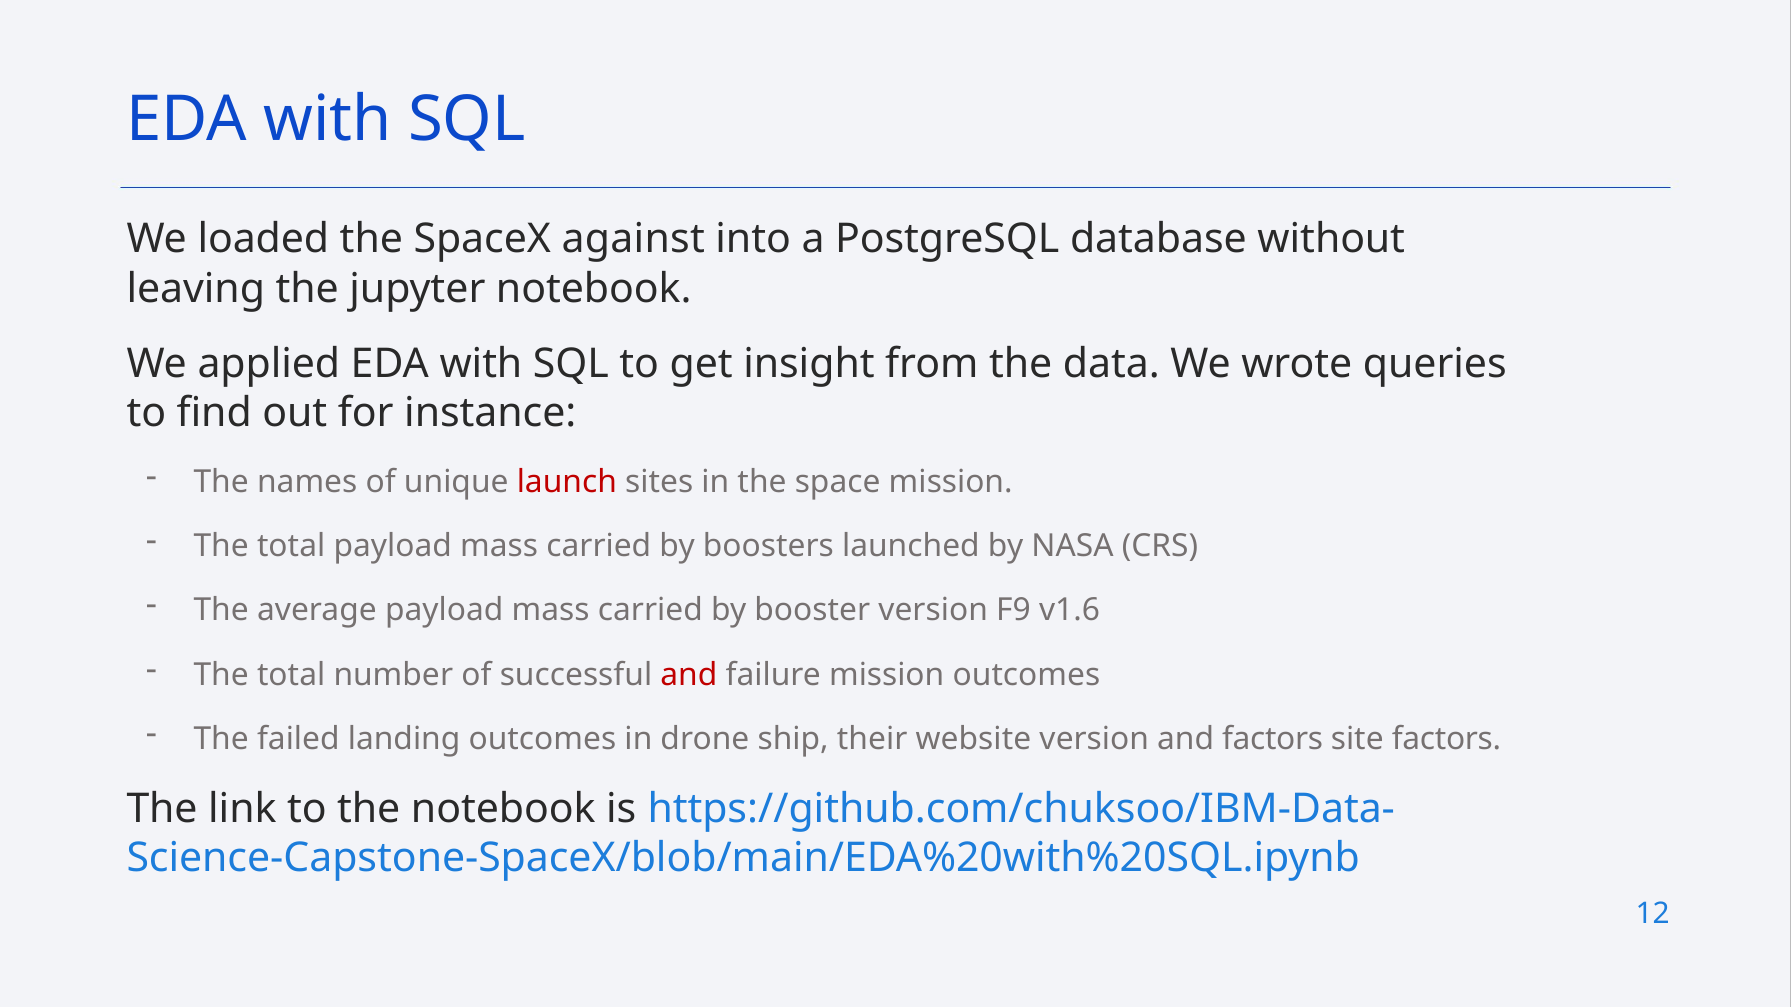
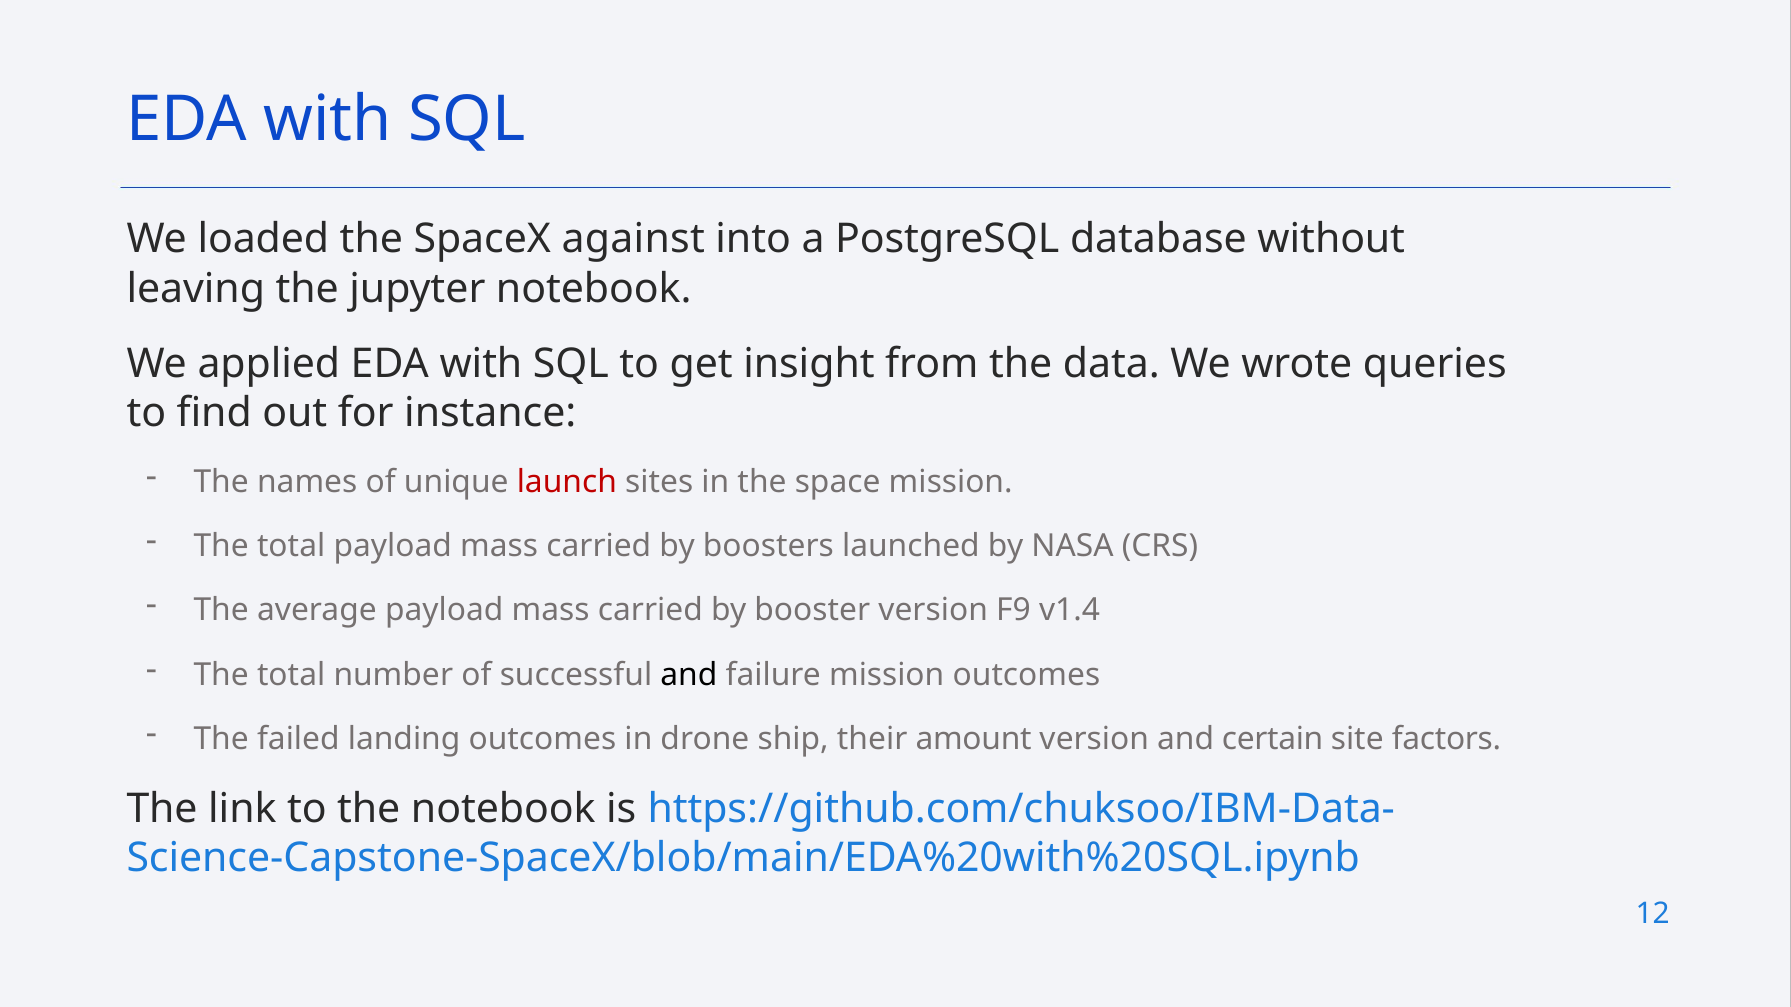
v1.6: v1.6 -> v1.4 (1070, 611)
and colour: red -> black (689, 675)
website: website -> amount (974, 739)
and factors: factors -> certain (1273, 739)
